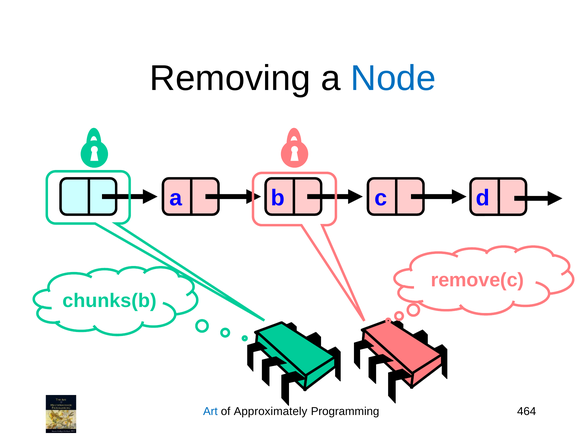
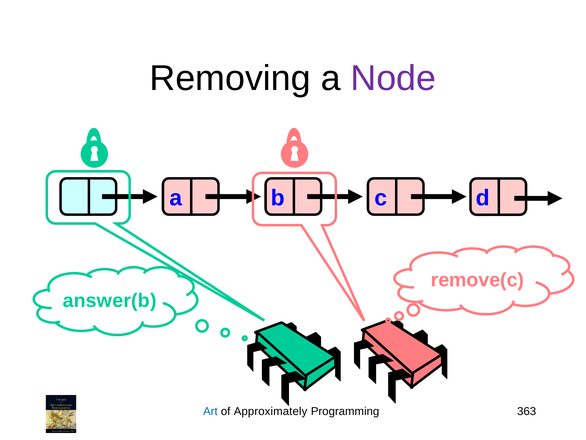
Node colour: blue -> purple (393, 78)
chunks(b: chunks(b -> answer(b (110, 300)
464: 464 -> 363 (527, 411)
